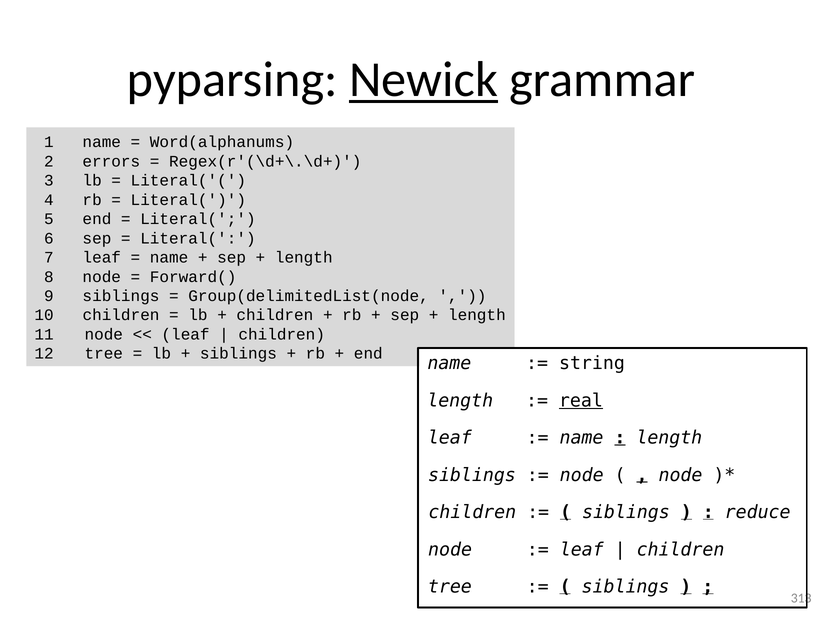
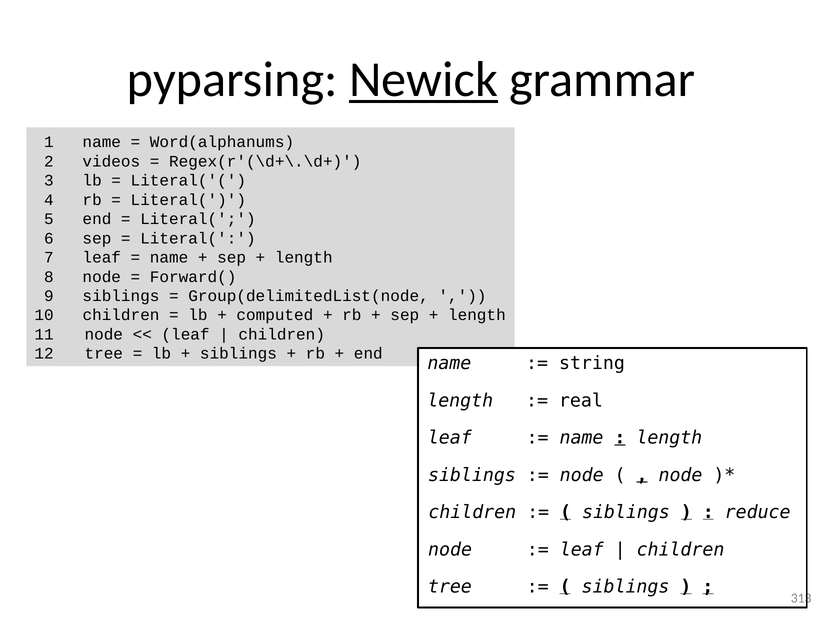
errors: errors -> videos (111, 161)
children: children -> computed (275, 315)
real underline: present -> none (581, 400)
